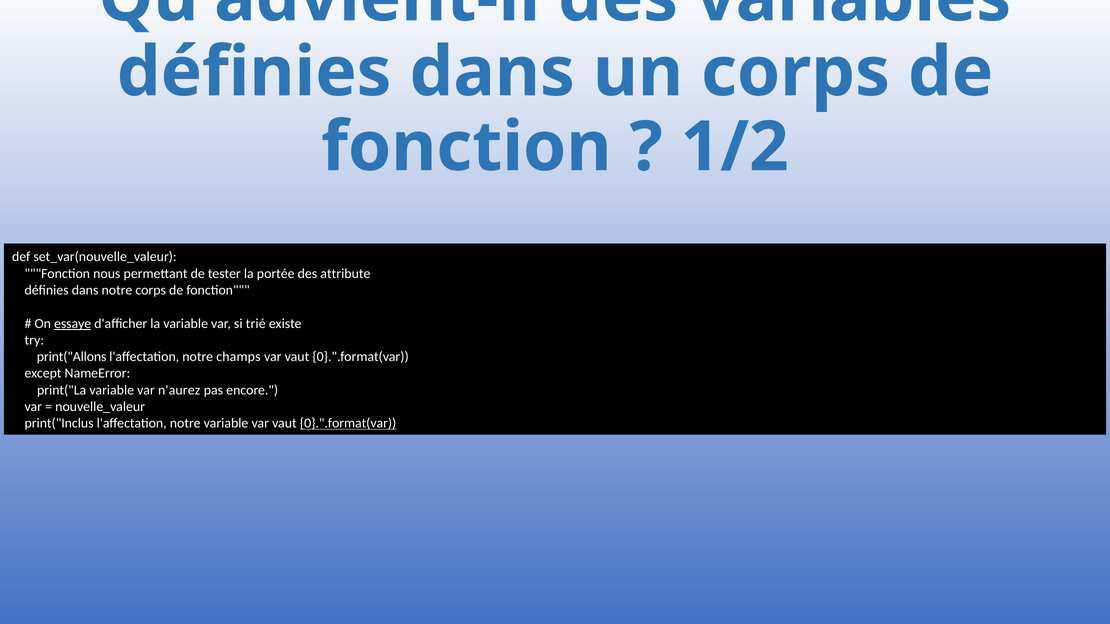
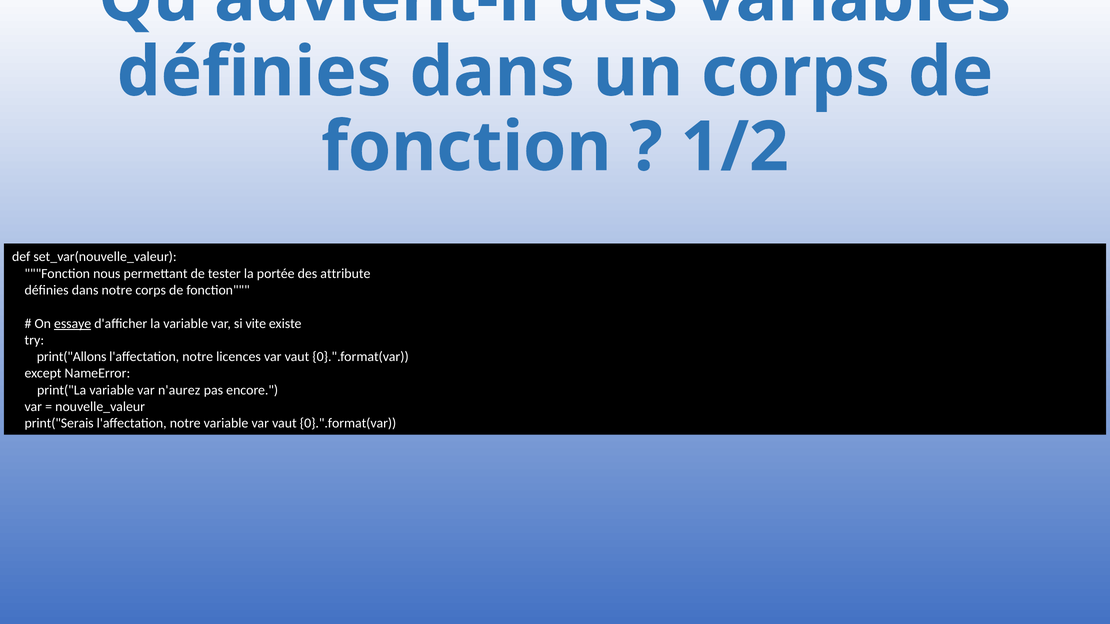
trié: trié -> vite (256, 324)
champs: champs -> licences (239, 357)
print("Inclus: print("Inclus -> print("Serais (59, 424)
0}.".format(var underline: present -> none (348, 424)
